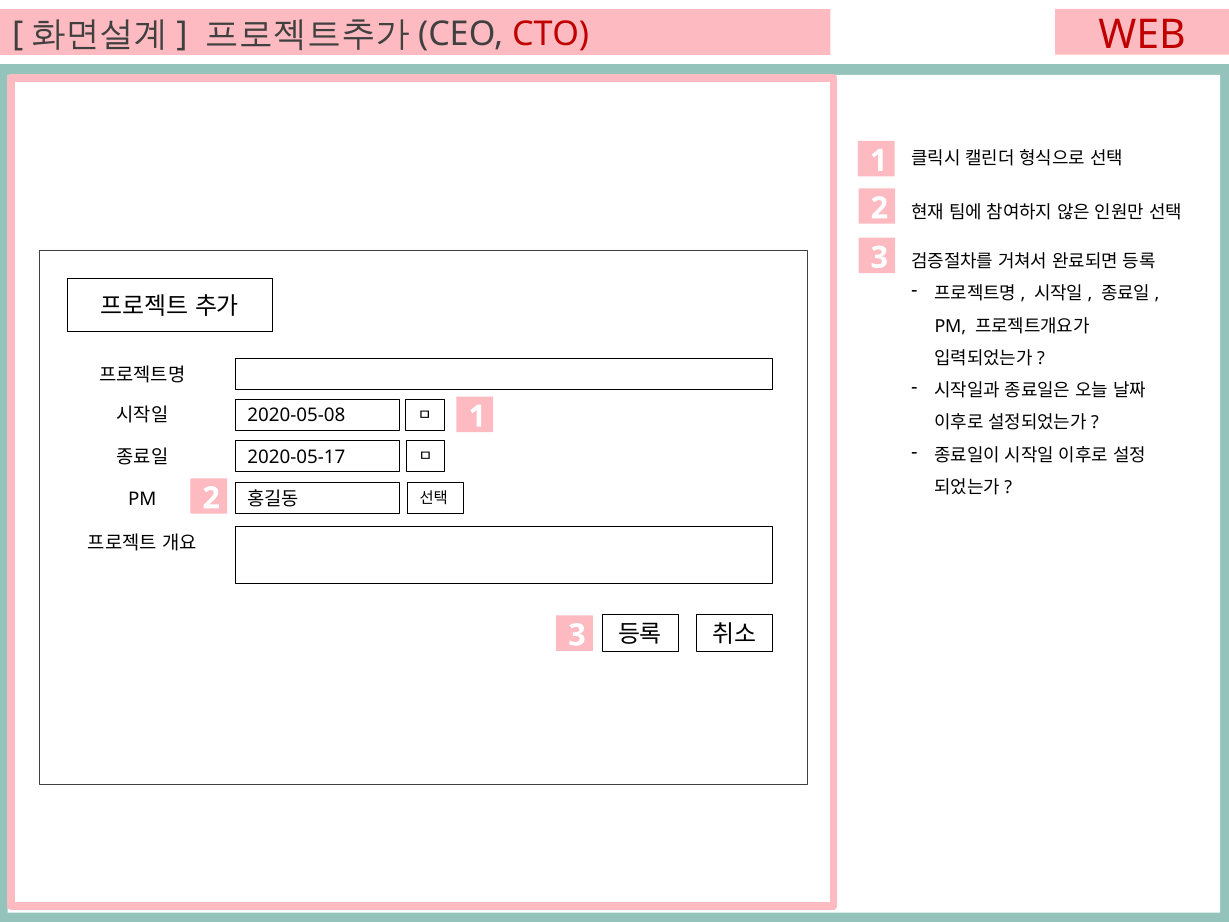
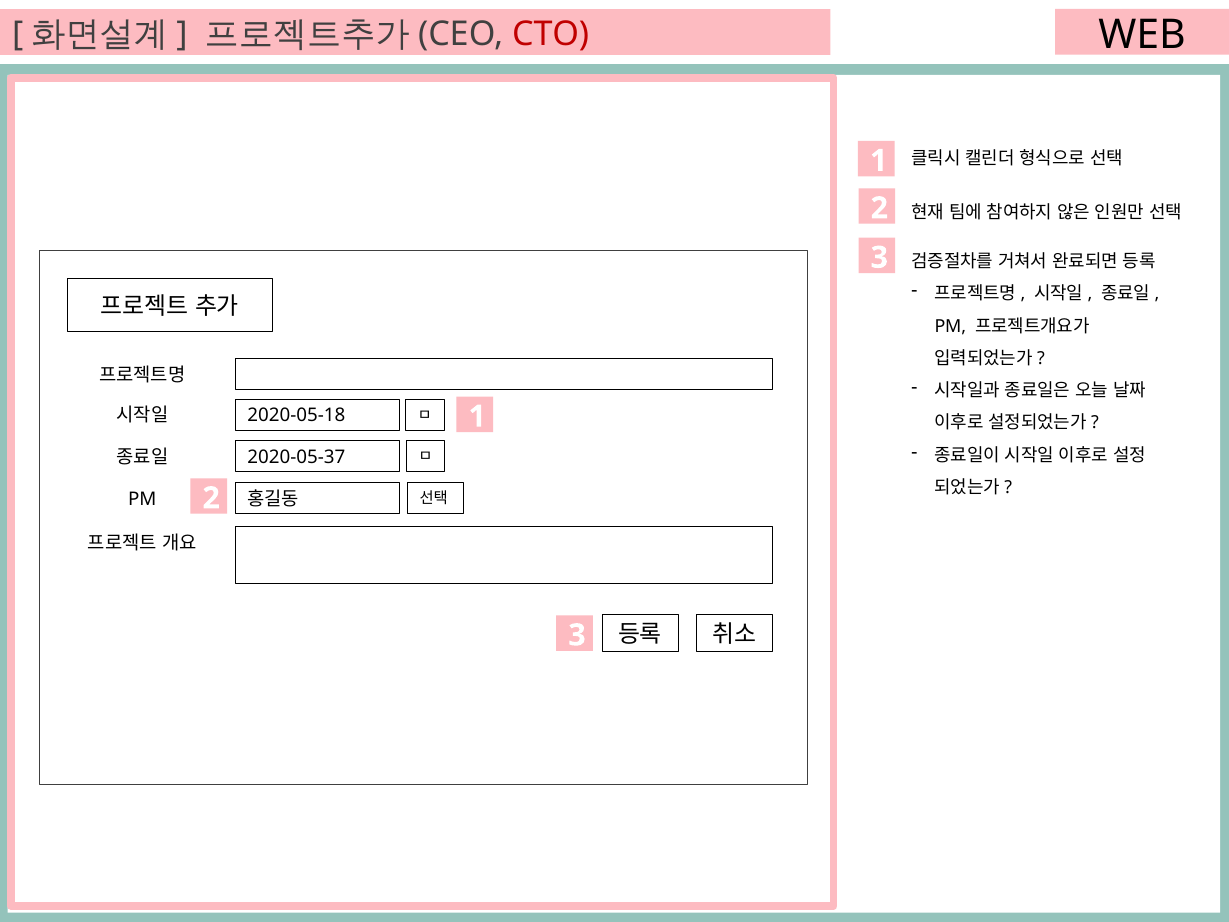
WEB colour: red -> black (1142, 35)
2020-05-08: 2020-05-08 -> 2020-05-18 (296, 416)
2020-05-17: 2020-05-17 -> 2020-05-37 (296, 457)
